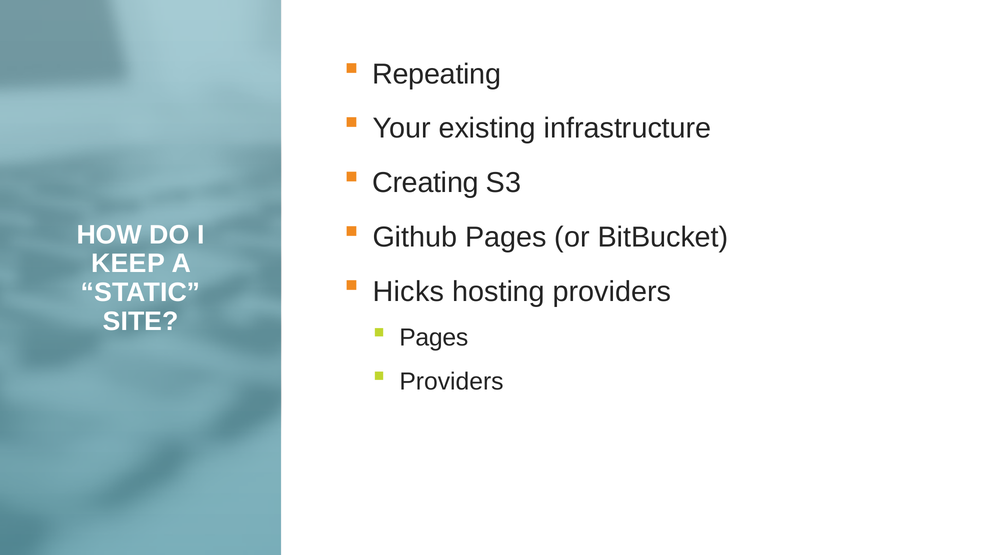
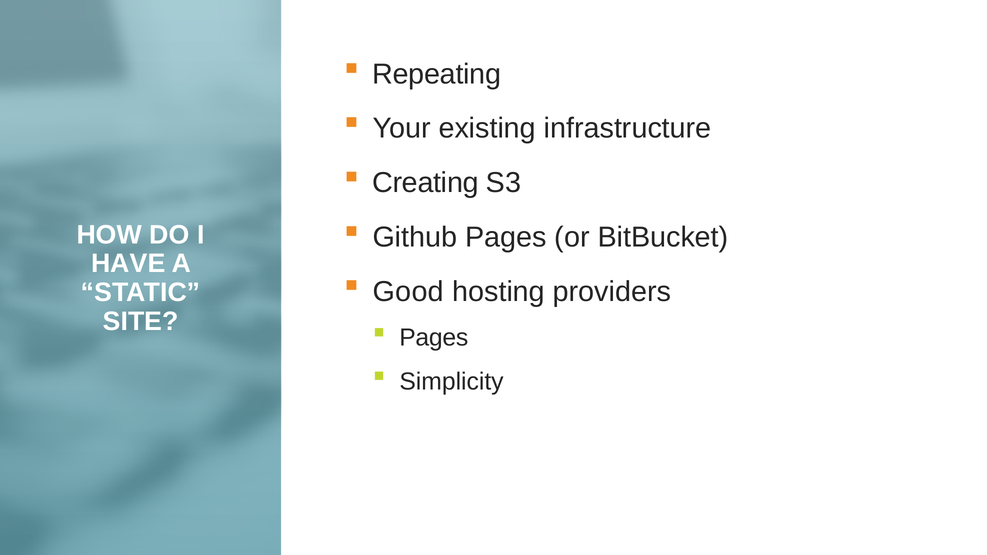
KEEP: KEEP -> HAVE (128, 264)
Hicks: Hicks -> Good (408, 292)
Providers: Providers -> Simplicity (452, 382)
